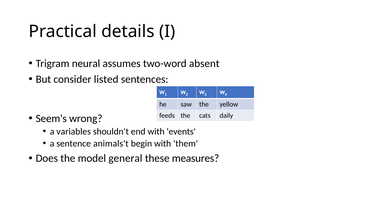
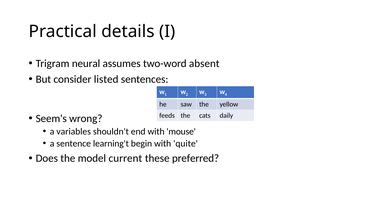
events: events -> mouse (181, 132)
animals't: animals't -> learning't (111, 144)
them: them -> quite (186, 144)
general: general -> current (125, 159)
measures: measures -> preferred (196, 159)
